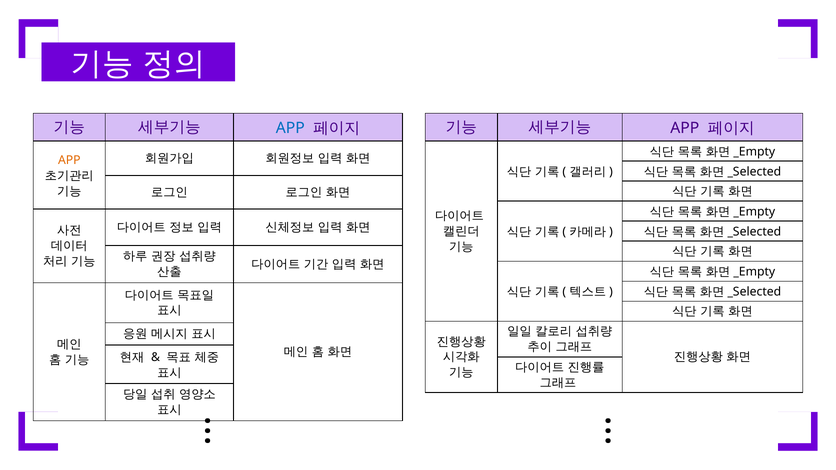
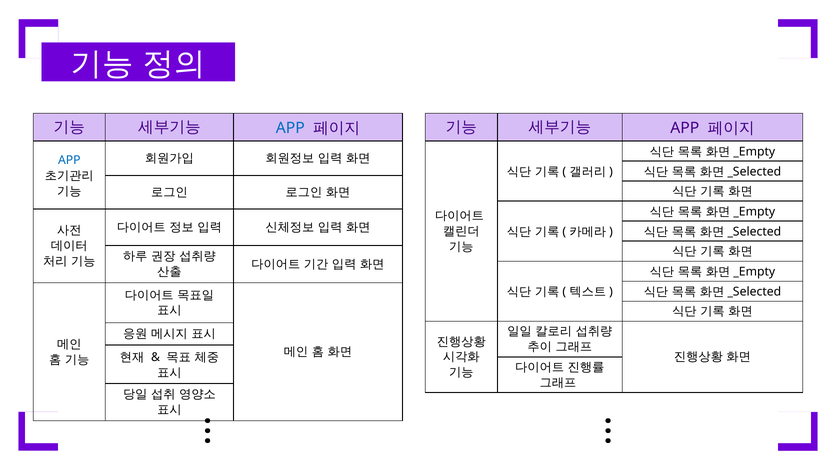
APP colour: orange -> blue (69, 160)
